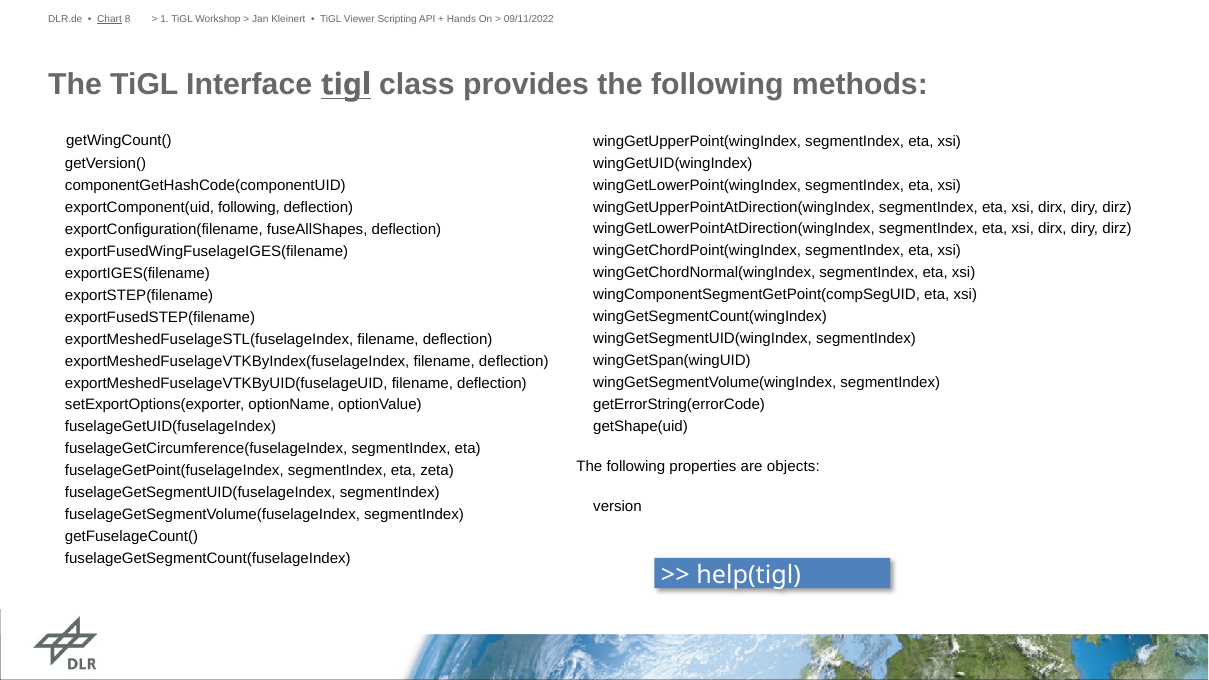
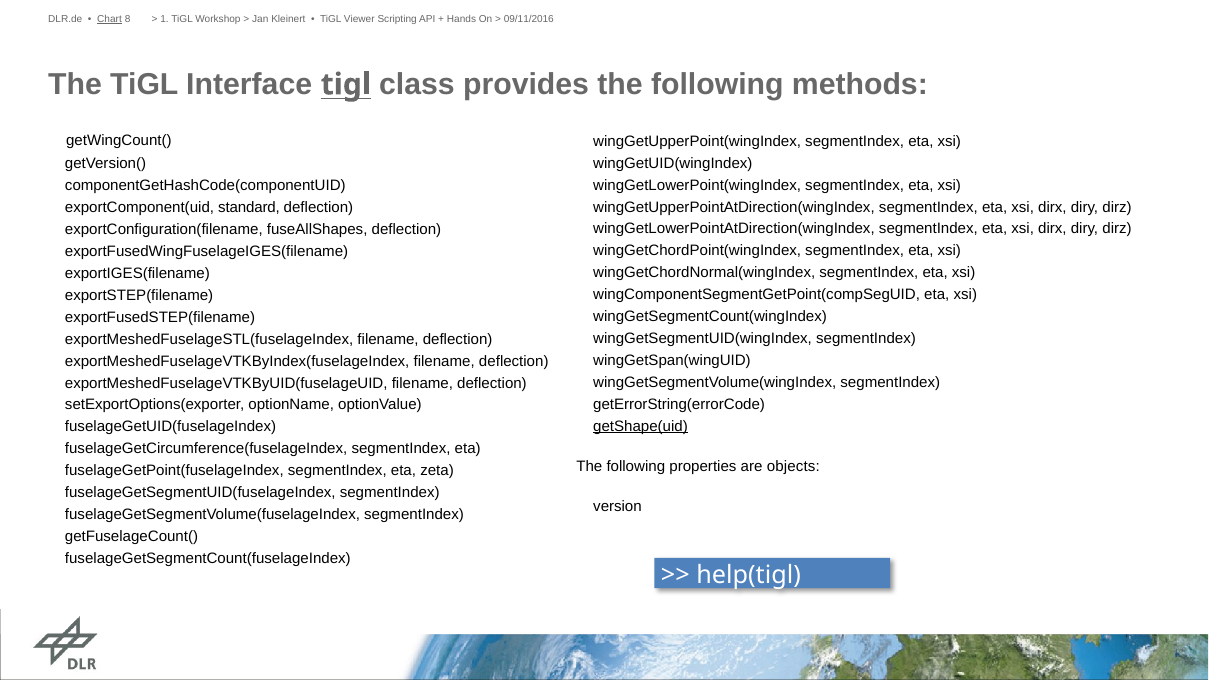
09/11/2022: 09/11/2022 -> 09/11/2016 (529, 19)
exportComponent(uid following: following -> standard (249, 208)
getShape(uid underline: none -> present (641, 426)
